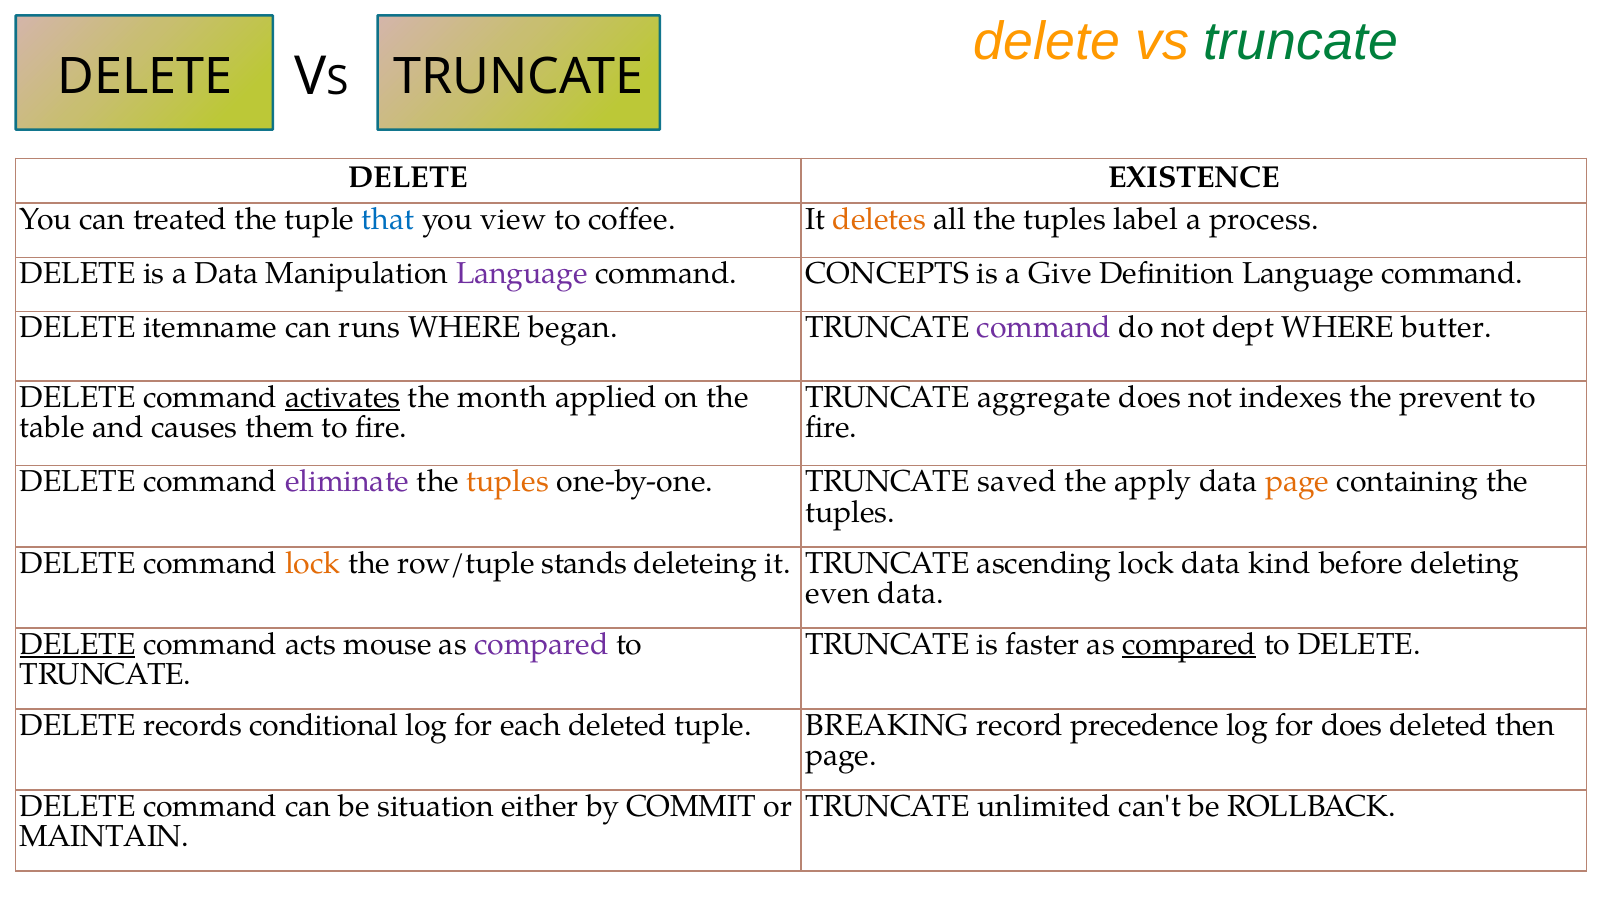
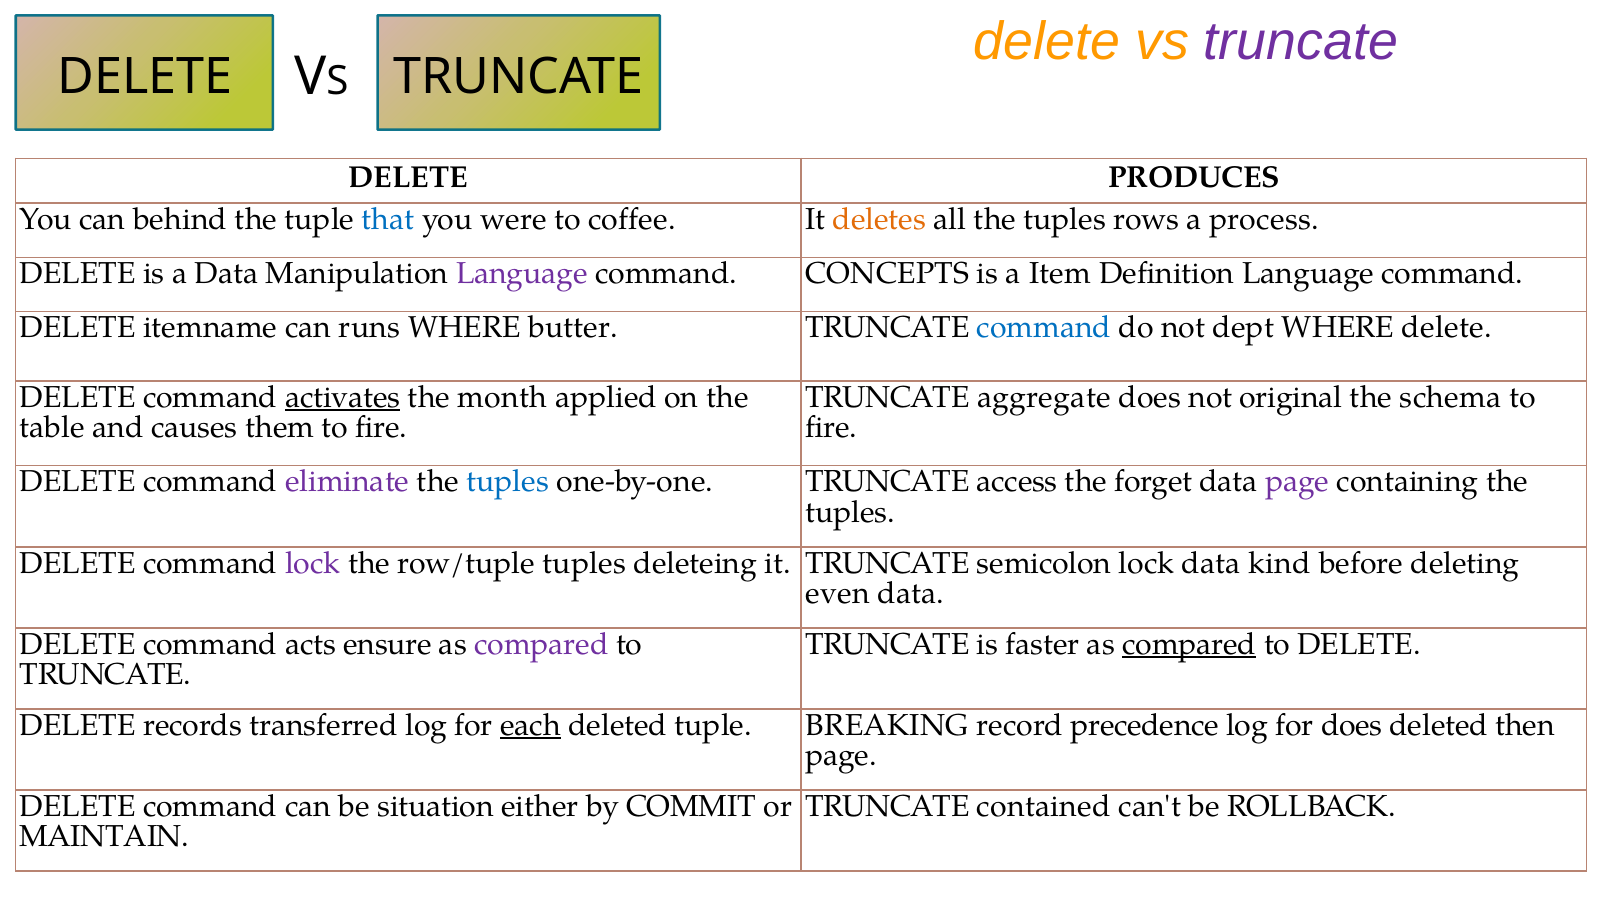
truncate colour: green -> purple (1301, 42)
EXISTENCE: EXISTENCE -> PRODUCES (1194, 178)
treated: treated -> behind (180, 219)
view: view -> were (513, 219)
label: label -> rows (1146, 219)
Give: Give -> Item (1060, 273)
began: began -> butter (573, 328)
command colour: purple -> blue (1044, 328)
WHERE butter: butter -> delete (1447, 328)
indexes: indexes -> original (1291, 397)
prevent: prevent -> schema (1451, 397)
tuples colour: orange -> blue (508, 482)
saved: saved -> access (1017, 482)
apply: apply -> forget (1153, 482)
page colour: orange -> purple (1297, 482)
lock colour: orange -> purple (313, 563)
row/tuple stands: stands -> tuples (584, 563)
ascending: ascending -> semicolon (1044, 563)
DELETE underline: present -> none (78, 644)
mouse: mouse -> ensure (388, 644)
conditional: conditional -> transferred (324, 725)
each underline: none -> present (531, 725)
unlimited: unlimited -> contained (1044, 806)
